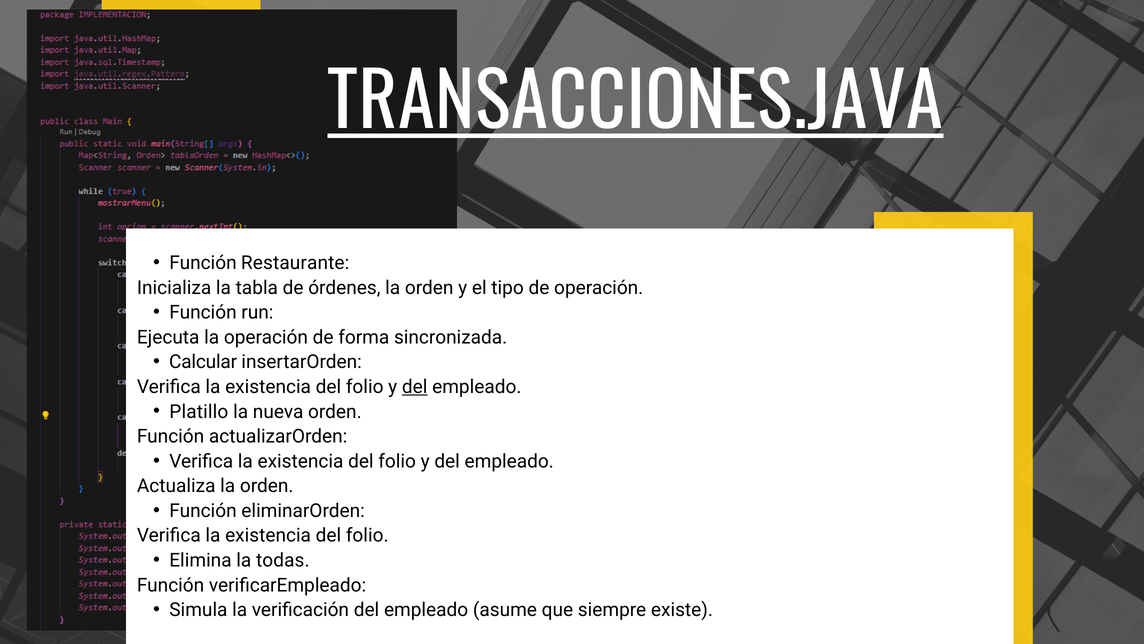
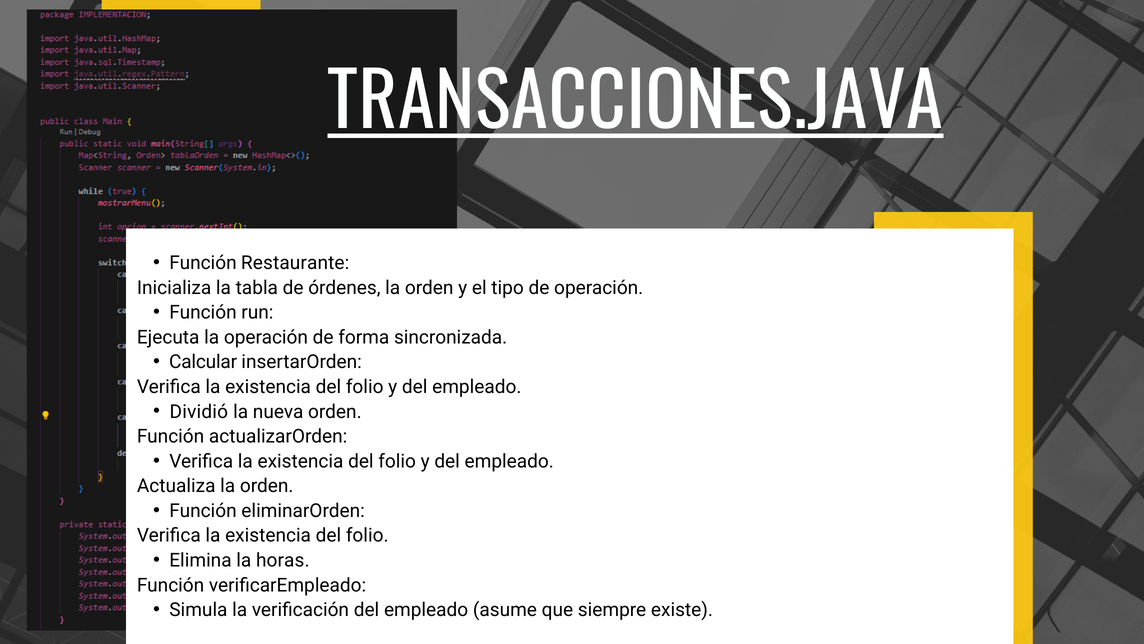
del underline: present -> none (415, 387)
Platillo: Platillo -> Dividió (199, 411)
todas: todas -> horas (283, 560)
